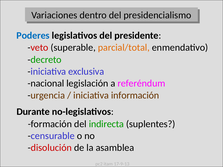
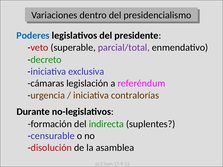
parcial/total colour: orange -> purple (124, 48)
nacional: nacional -> cámaras (46, 84)
información: información -> contralorías (135, 95)
